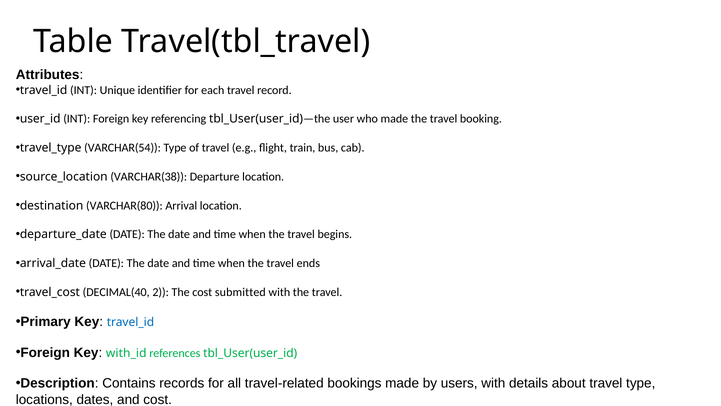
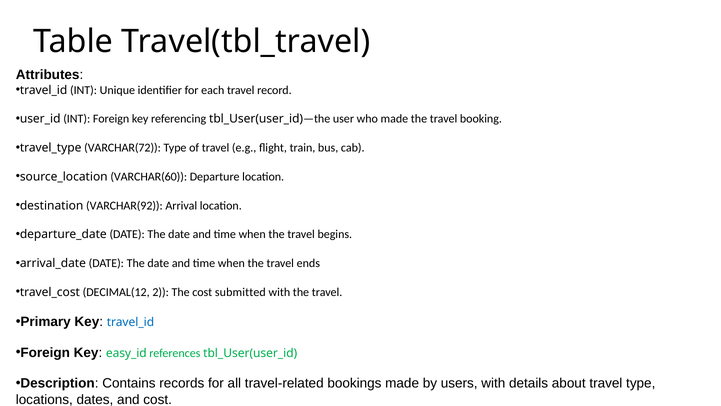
VARCHAR(54: VARCHAR(54 -> VARCHAR(72 (123, 148)
VARCHAR(38: VARCHAR(38 -> VARCHAR(60 (149, 177)
VARCHAR(80: VARCHAR(80 -> VARCHAR(92 (124, 205)
DECIMAL(40: DECIMAL(40 -> DECIMAL(12 (116, 292)
with_id: with_id -> easy_id (126, 353)
